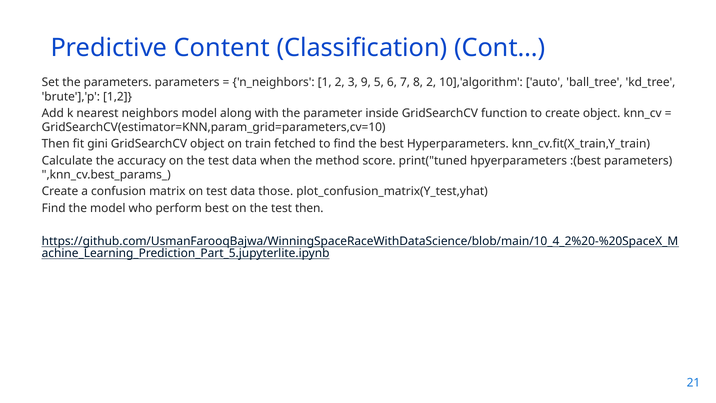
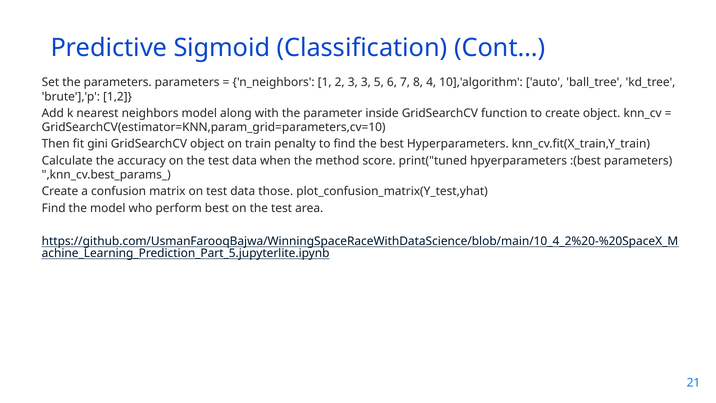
Content: Content -> Sigmoid (222, 48)
3 9: 9 -> 3 (366, 82)
8 2: 2 -> 4 (431, 82)
fetched: fetched -> penalty (295, 144)
test then: then -> area (309, 208)
